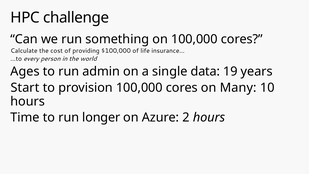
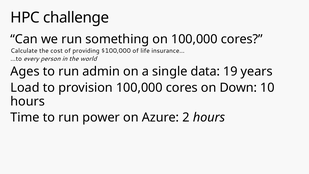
Start: Start -> Load (25, 88)
Many: Many -> Down (238, 88)
longer: longer -> power (101, 117)
